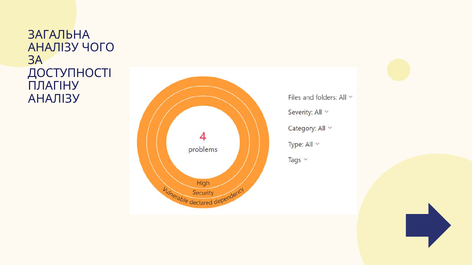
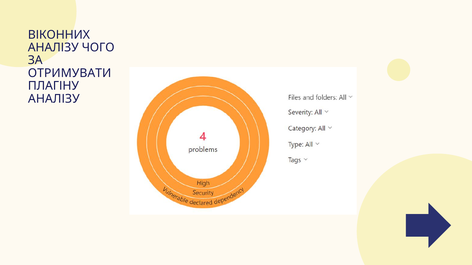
ЗАГАЛЬНА: ЗАГАЛЬНА -> ВІКОННИХ (59, 35)
ДОСТУПНОСТІ: ДОСТУПНОСТІ -> ОТРИМУВАТИ (70, 73)
